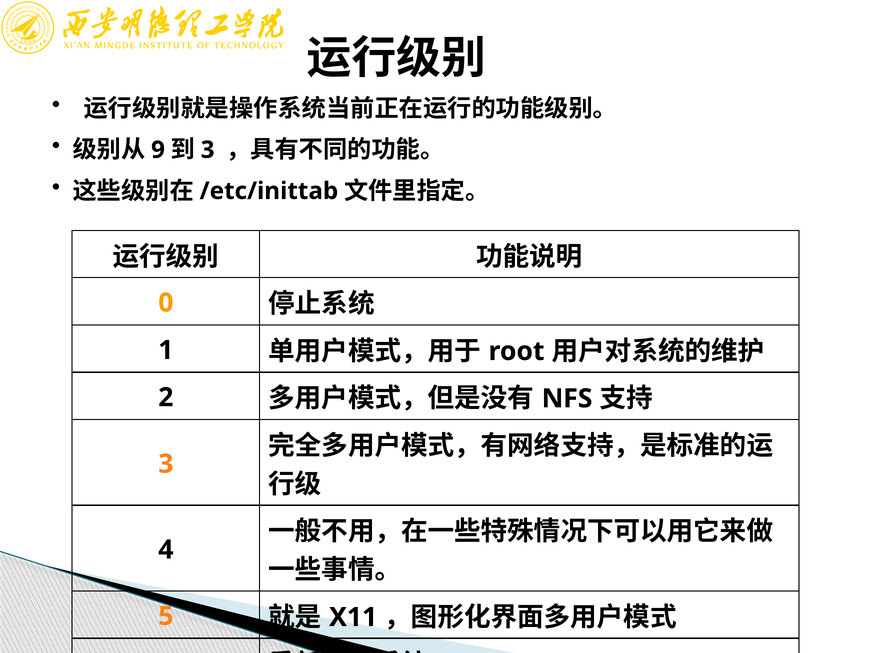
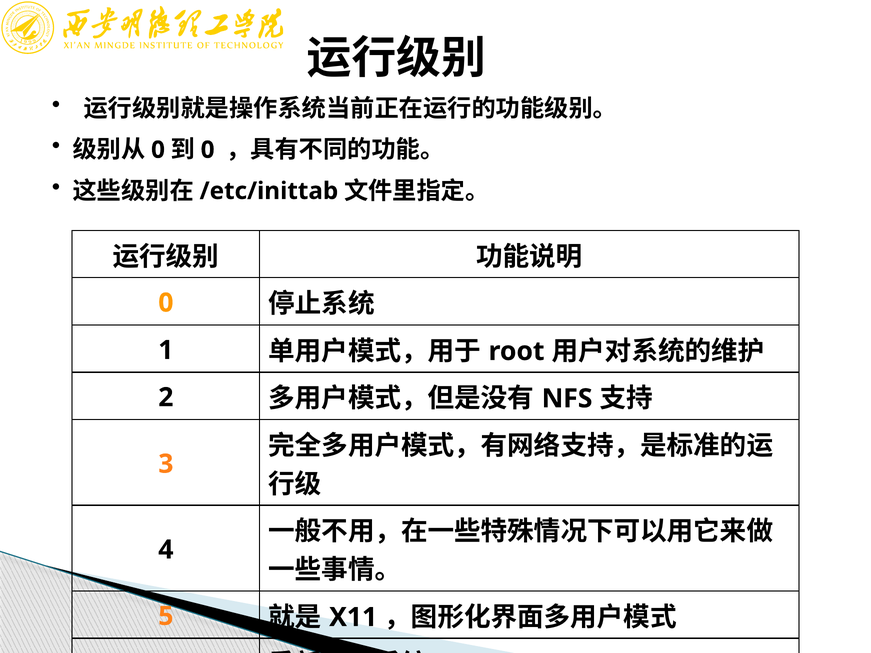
9: 9 -> 0 (158, 150)
3: 3 -> 0 (208, 150)
